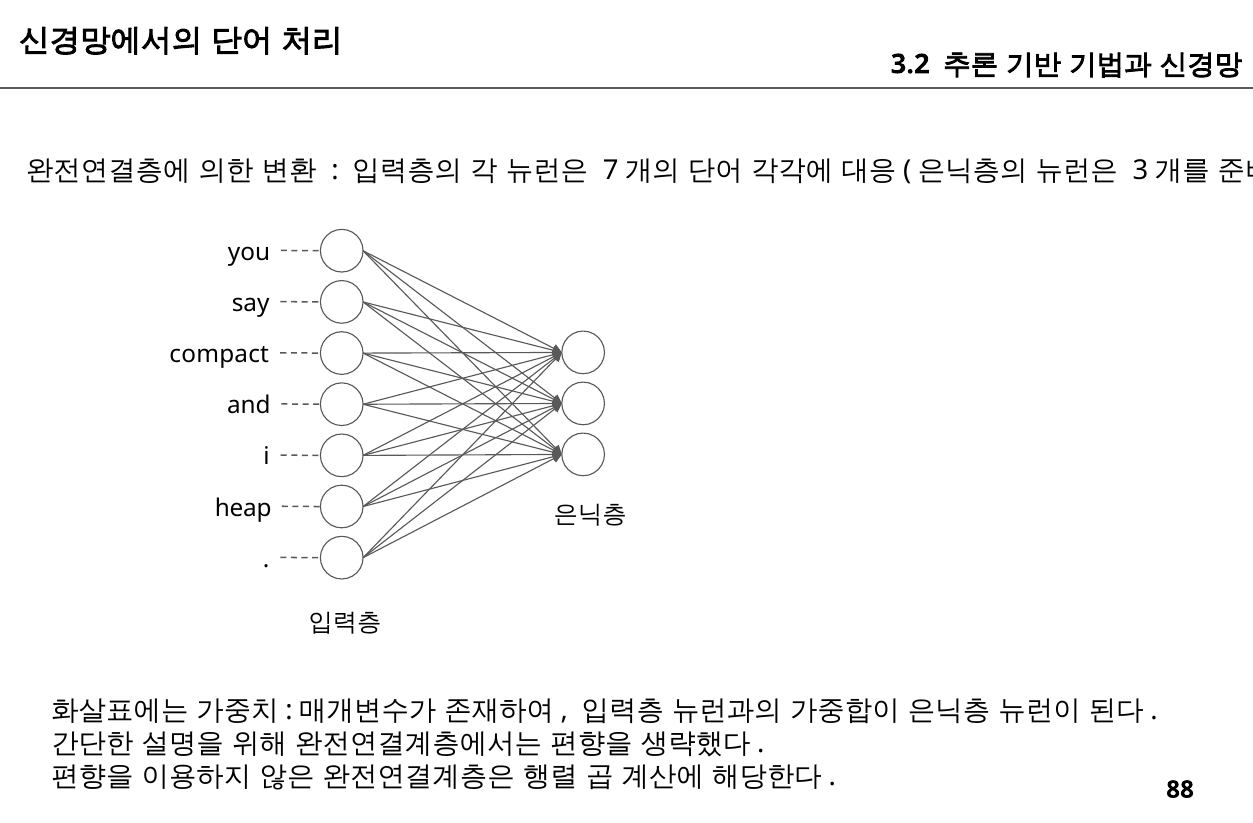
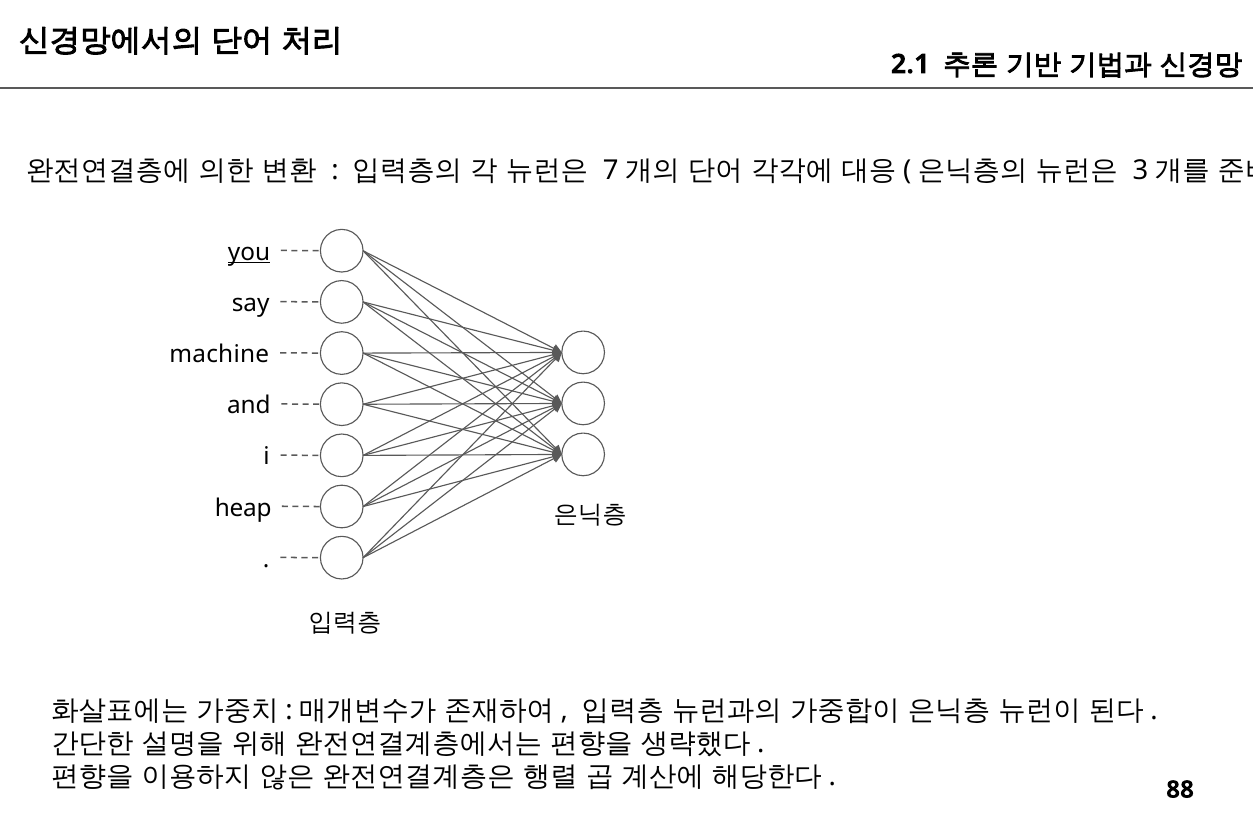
3.2: 3.2 -> 2.1 (910, 64)
you underline: none -> present (249, 252)
compact: compact -> machine (219, 355)
